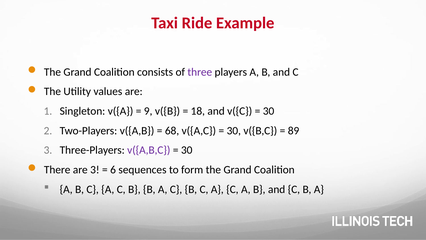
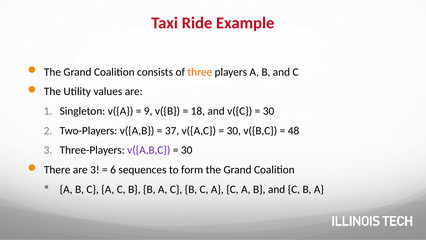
three colour: purple -> orange (200, 72)
68: 68 -> 37 (172, 130)
89: 89 -> 48 (294, 130)
